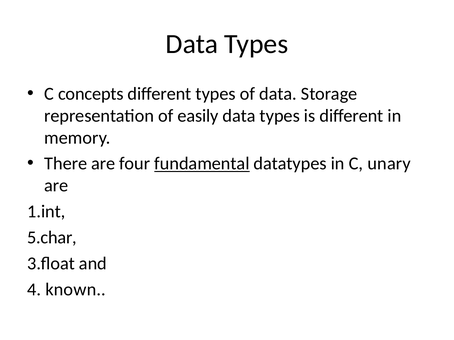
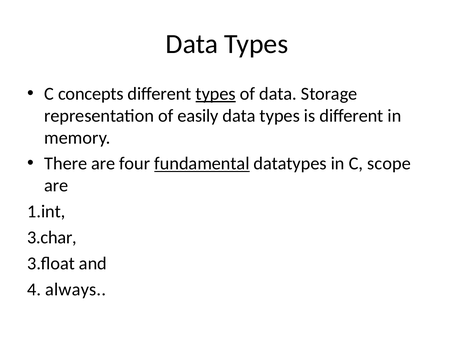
types underline: none -> present (216, 94)
unary: unary -> scope (389, 164)
5.char: 5.char -> 3.char (52, 238)
known: known -> always (76, 290)
